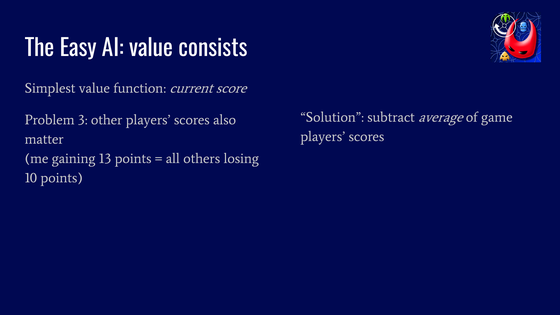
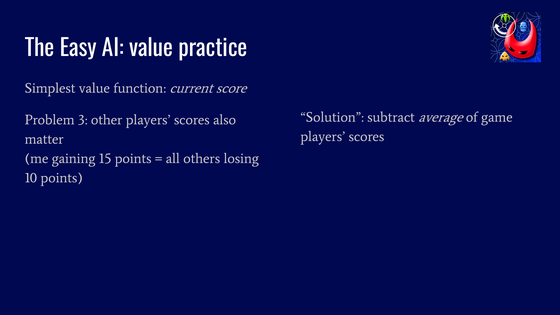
consists: consists -> practice (213, 48)
13: 13 -> 15 (105, 158)
